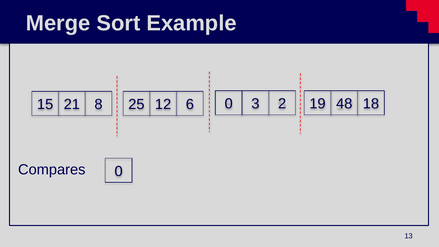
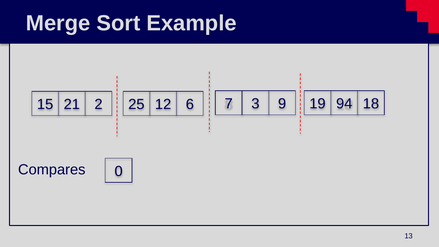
8: 8 -> 2 (99, 104)
6 0: 0 -> 7 (229, 104)
2: 2 -> 9 (282, 104)
48: 48 -> 94 (344, 104)
